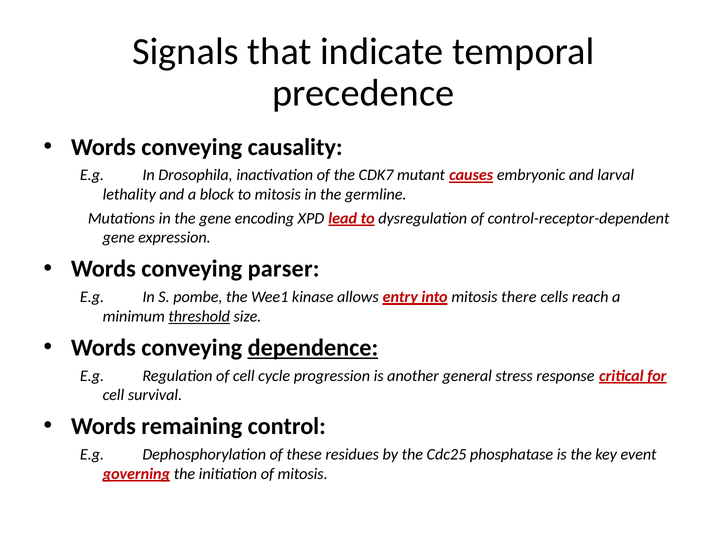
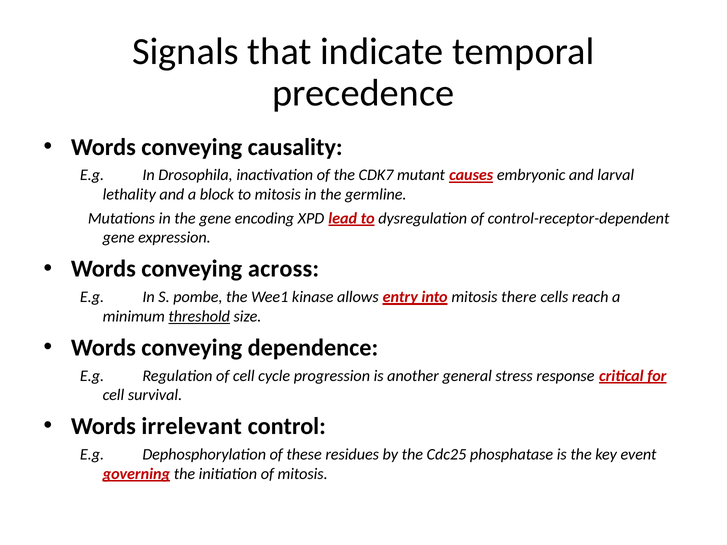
parser: parser -> across (284, 269)
dependence underline: present -> none (313, 348)
remaining: remaining -> irrelevant (192, 427)
